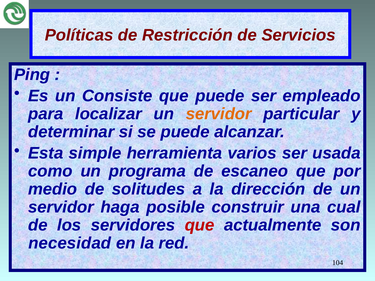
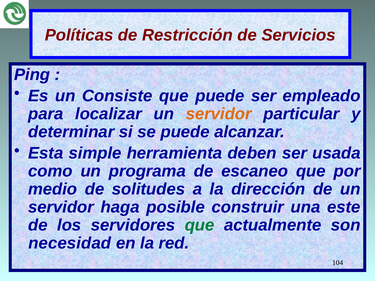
varios: varios -> deben (252, 153)
cual: cual -> este (344, 207)
que colour: red -> green (200, 225)
